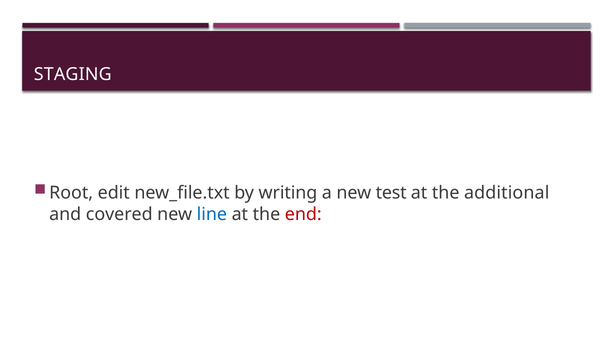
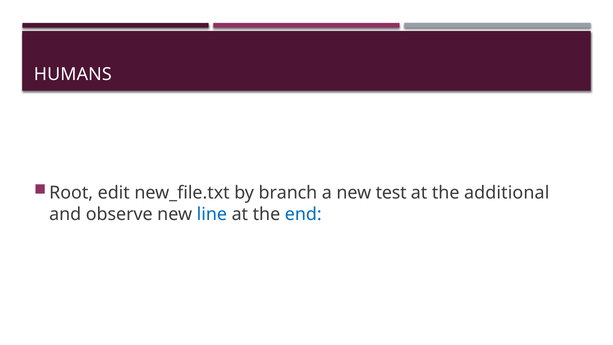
STAGING: STAGING -> HUMANS (73, 74)
writing: writing -> branch (288, 193)
covered: covered -> observe (119, 214)
end colour: red -> blue (303, 214)
